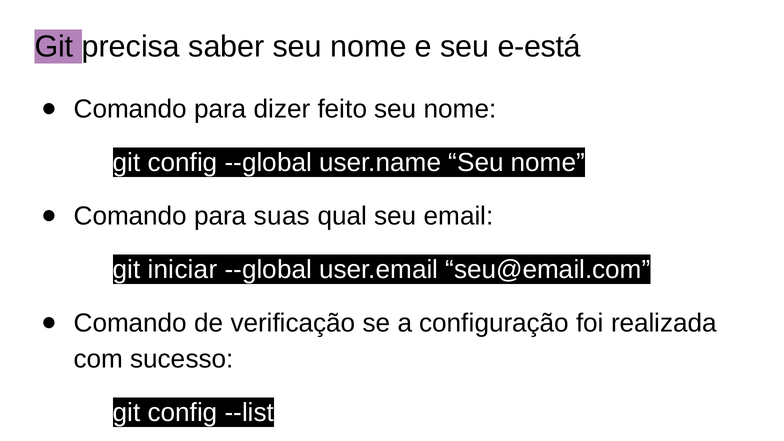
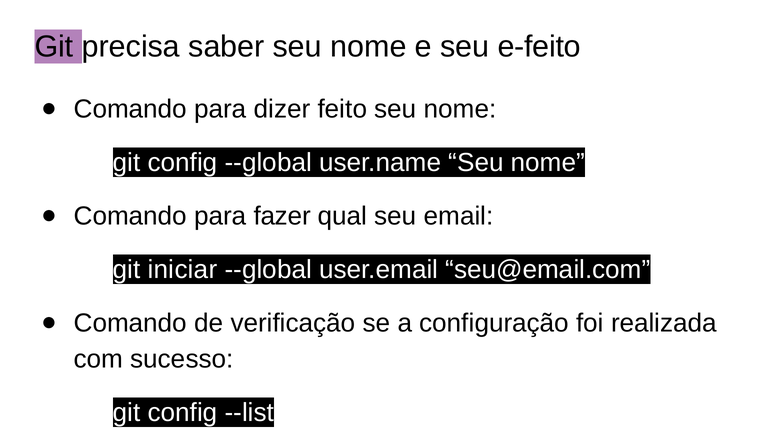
e-está: e-está -> e-feito (539, 47)
suas: suas -> fazer (282, 216)
